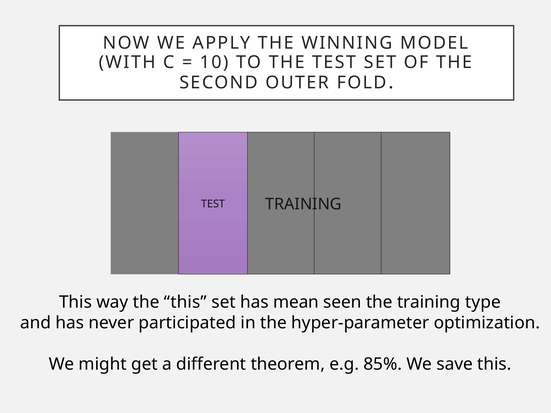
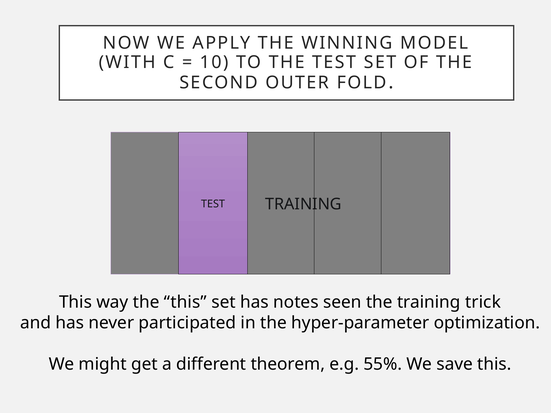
mean: mean -> notes (296, 302)
type: type -> trick (483, 302)
85%: 85% -> 55% (383, 364)
